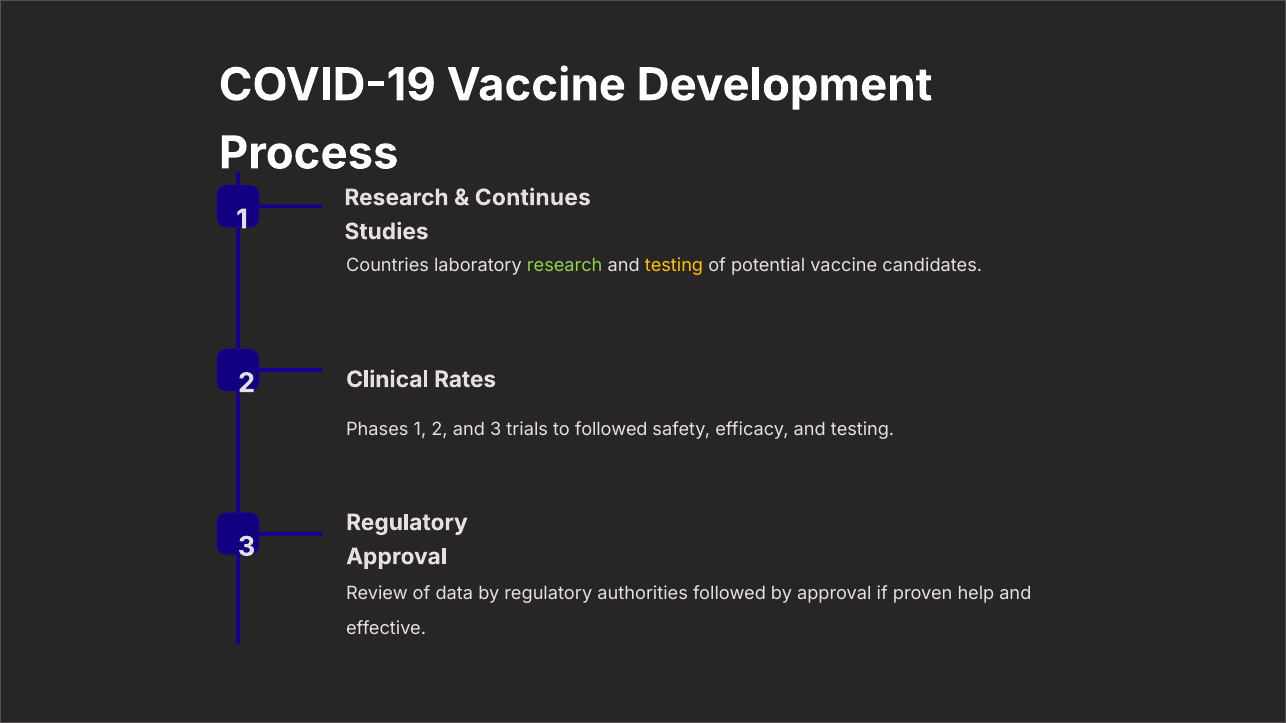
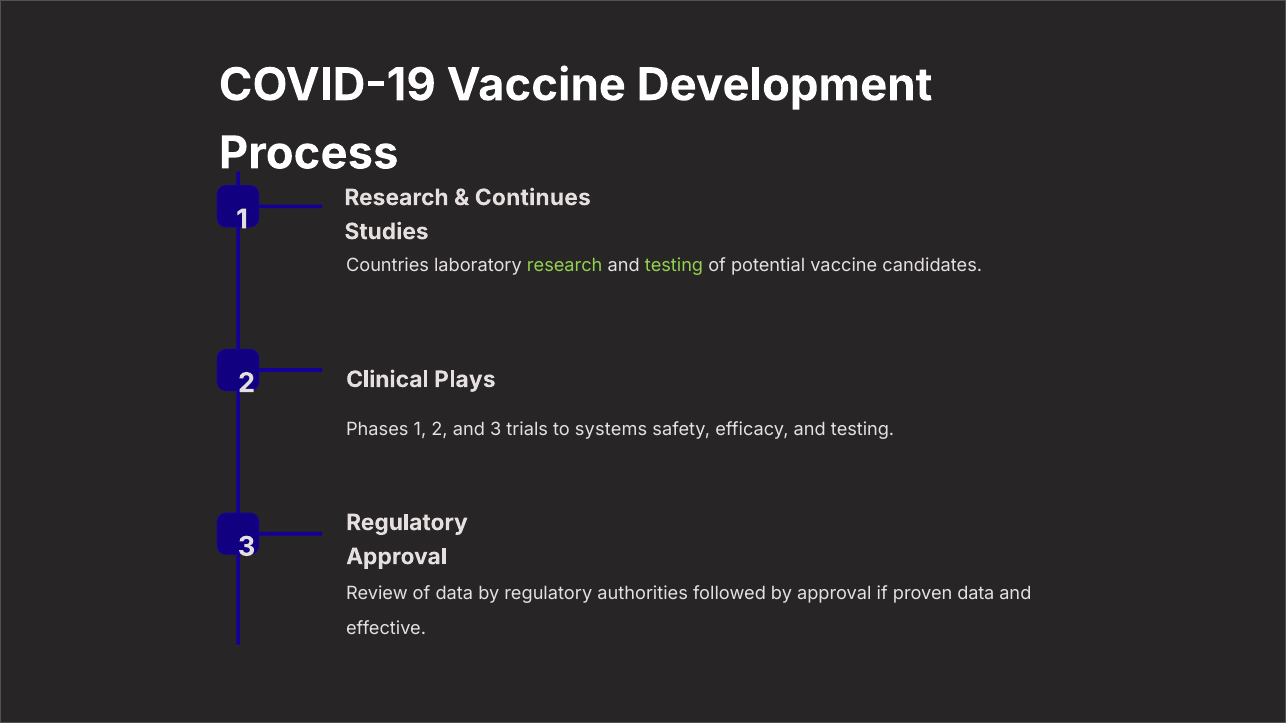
testing colour: yellow -> light green (674, 266)
Rates: Rates -> Plays (465, 380)
to followed: followed -> systems (611, 430)
proven help: help -> data (976, 593)
